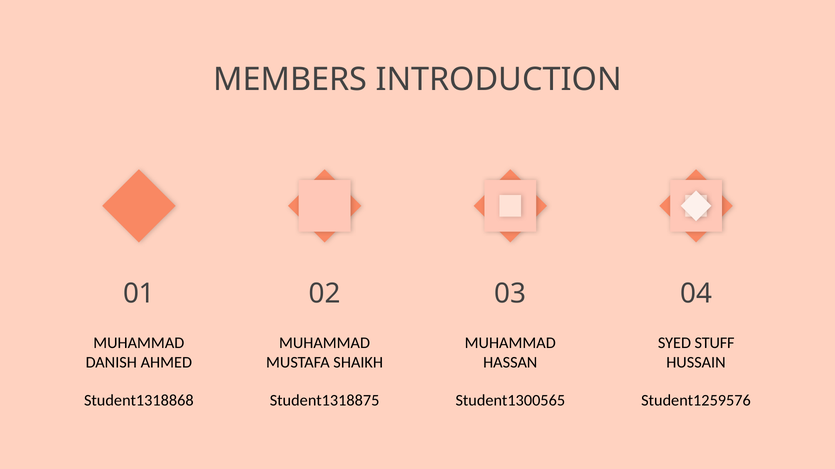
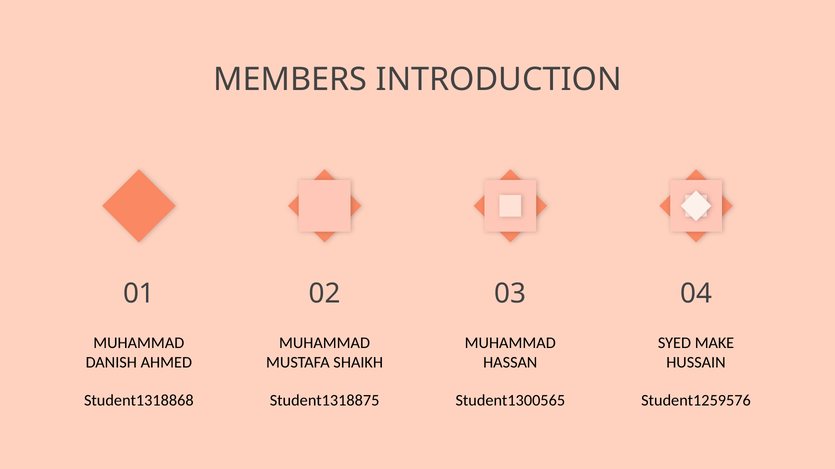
STUFF: STUFF -> MAKE (714, 343)
